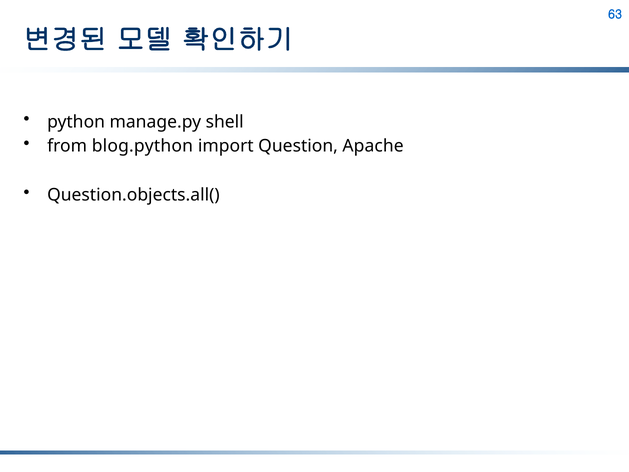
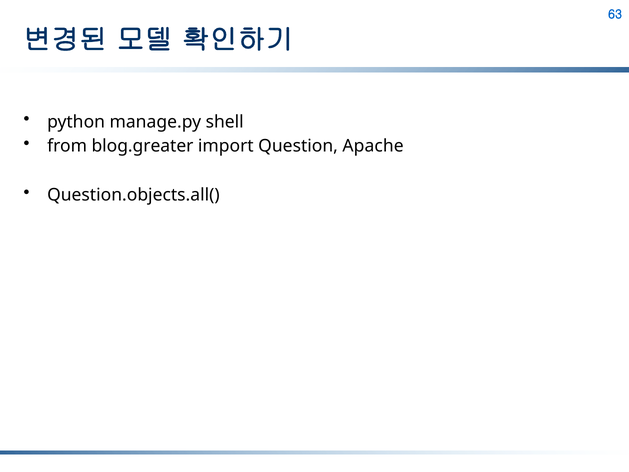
blog.python: blog.python -> blog.greater (142, 146)
